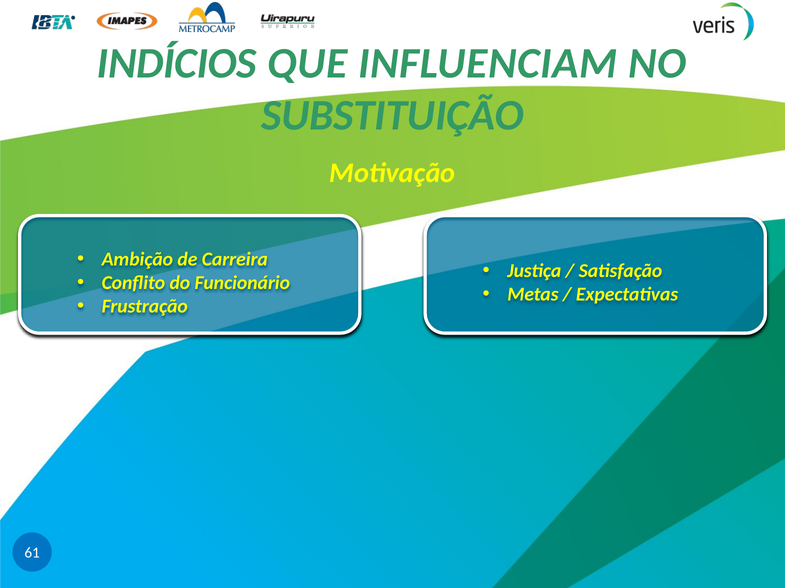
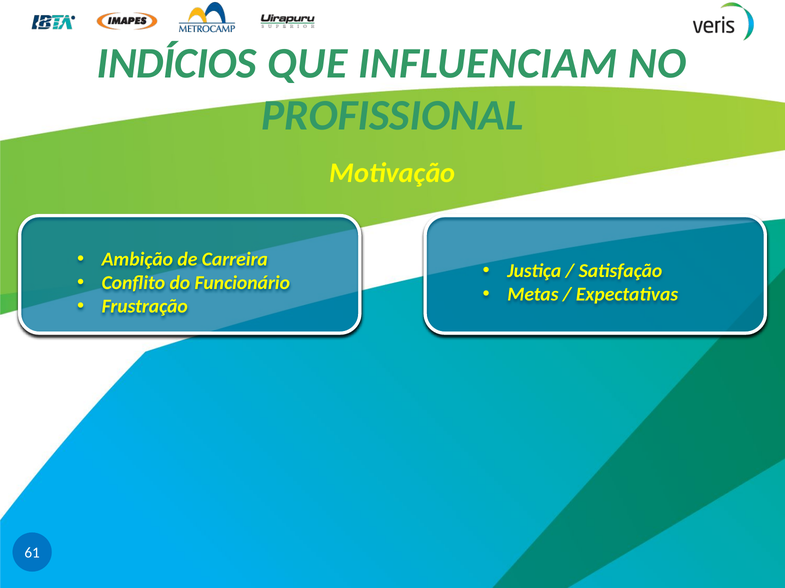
SUBSTITUIÇÃO: SUBSTITUIÇÃO -> PROFISSIONAL (392, 116)
